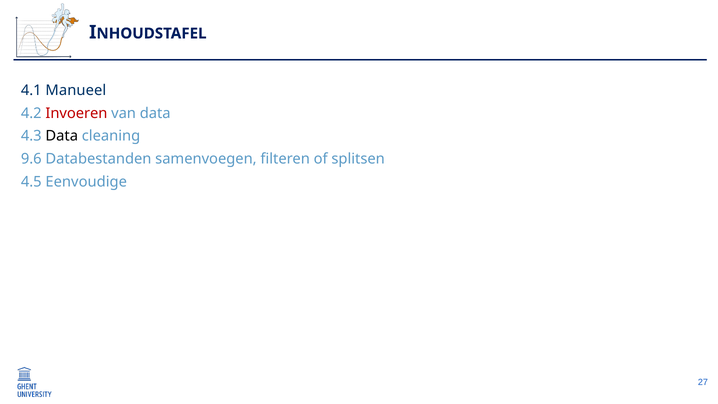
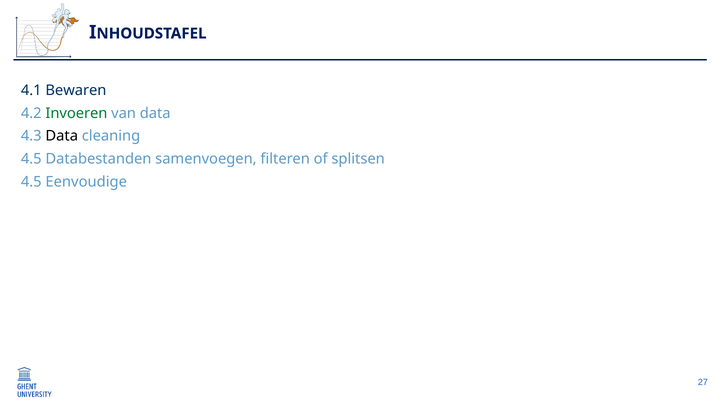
Manueel: Manueel -> Bewaren (76, 91)
Invoeren colour: red -> green (76, 113)
9.6: 9.6 -> 4.5 (31, 159)
